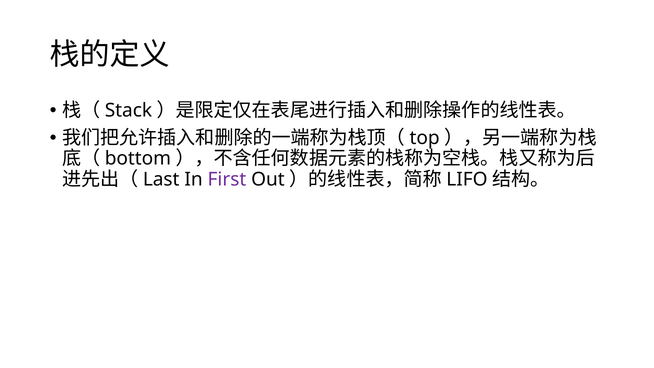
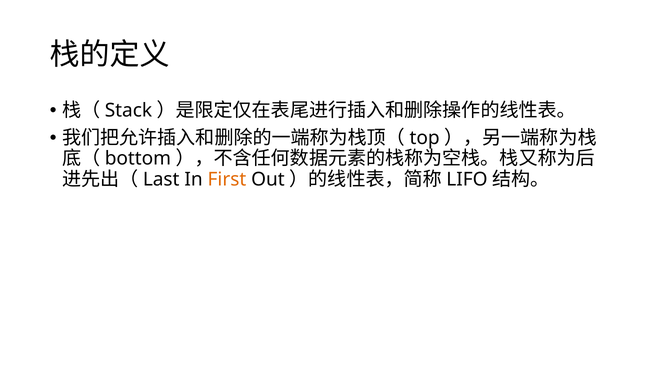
First colour: purple -> orange (227, 179)
